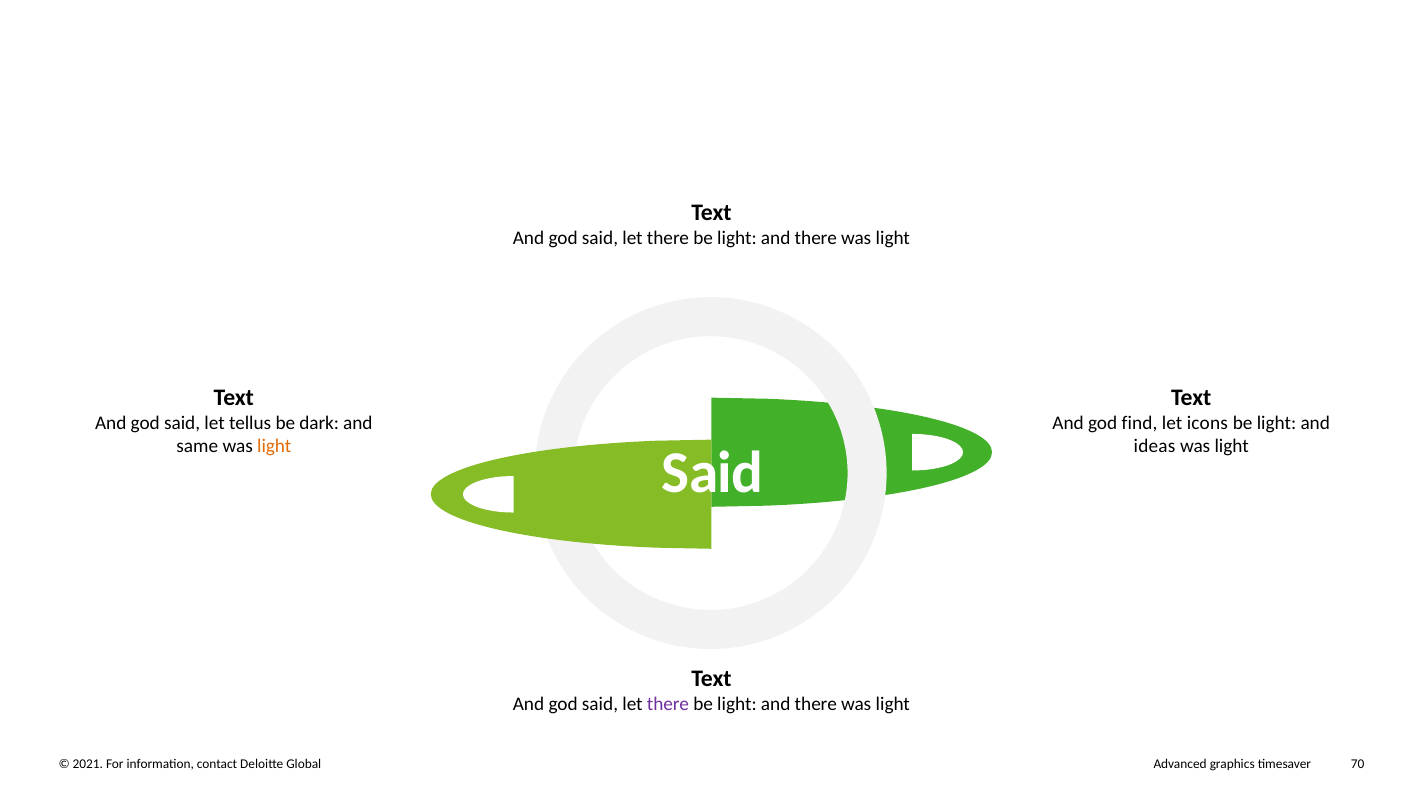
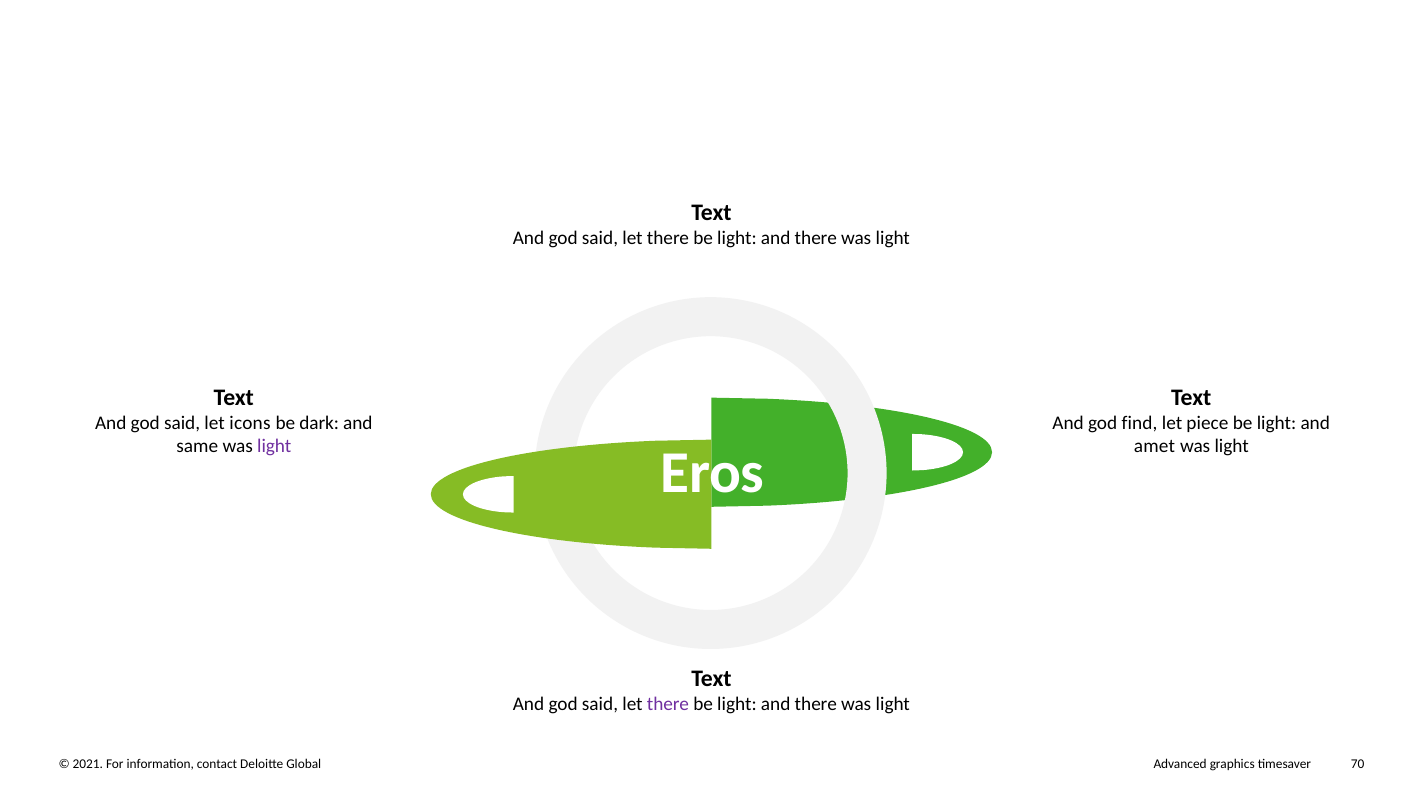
tellus: tellus -> icons (250, 423)
icons: icons -> piece (1207, 423)
light colour: orange -> purple (274, 446)
ideas: ideas -> amet (1155, 446)
Said: Said -> Eros (713, 473)
